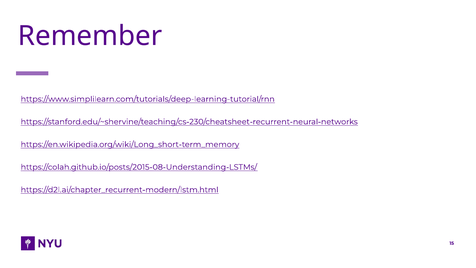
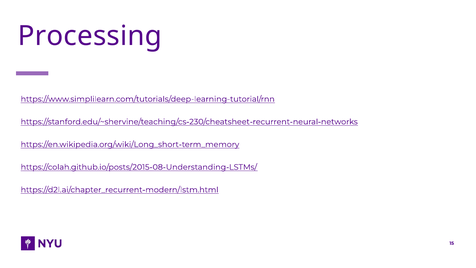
Remember: Remember -> Processing (90, 36)
